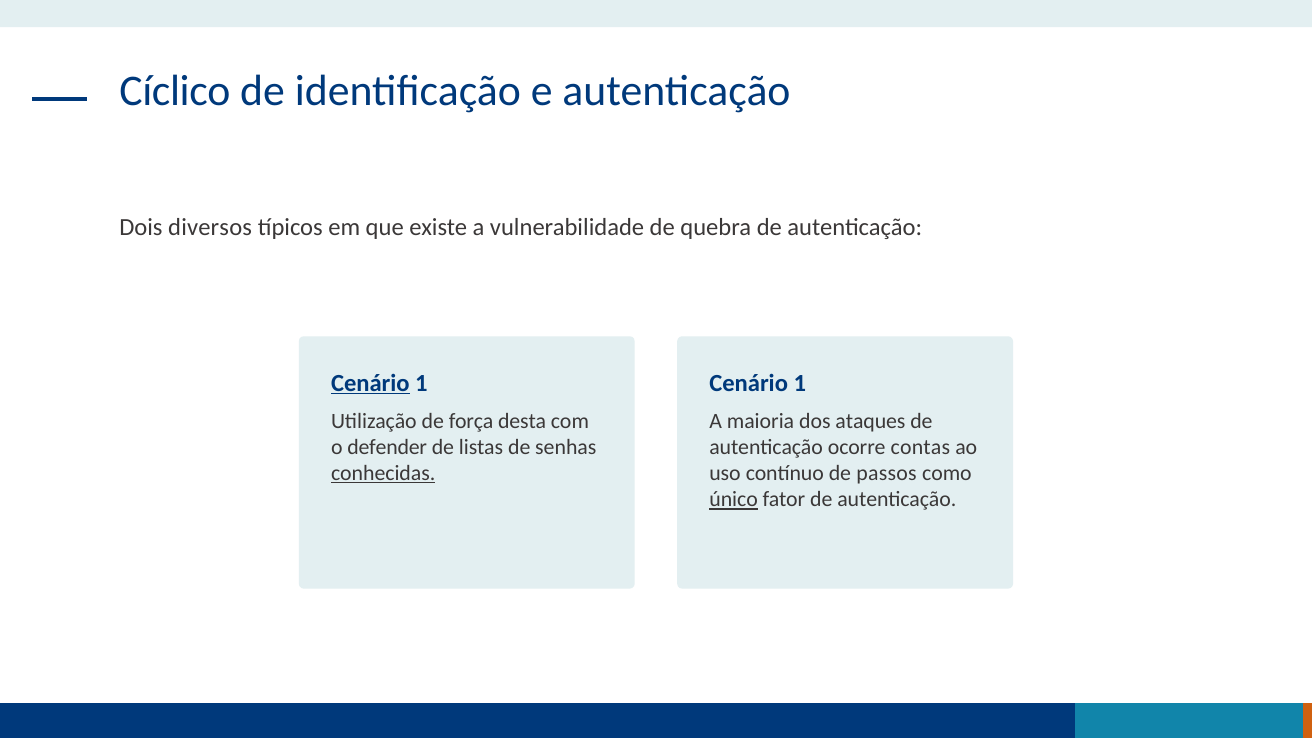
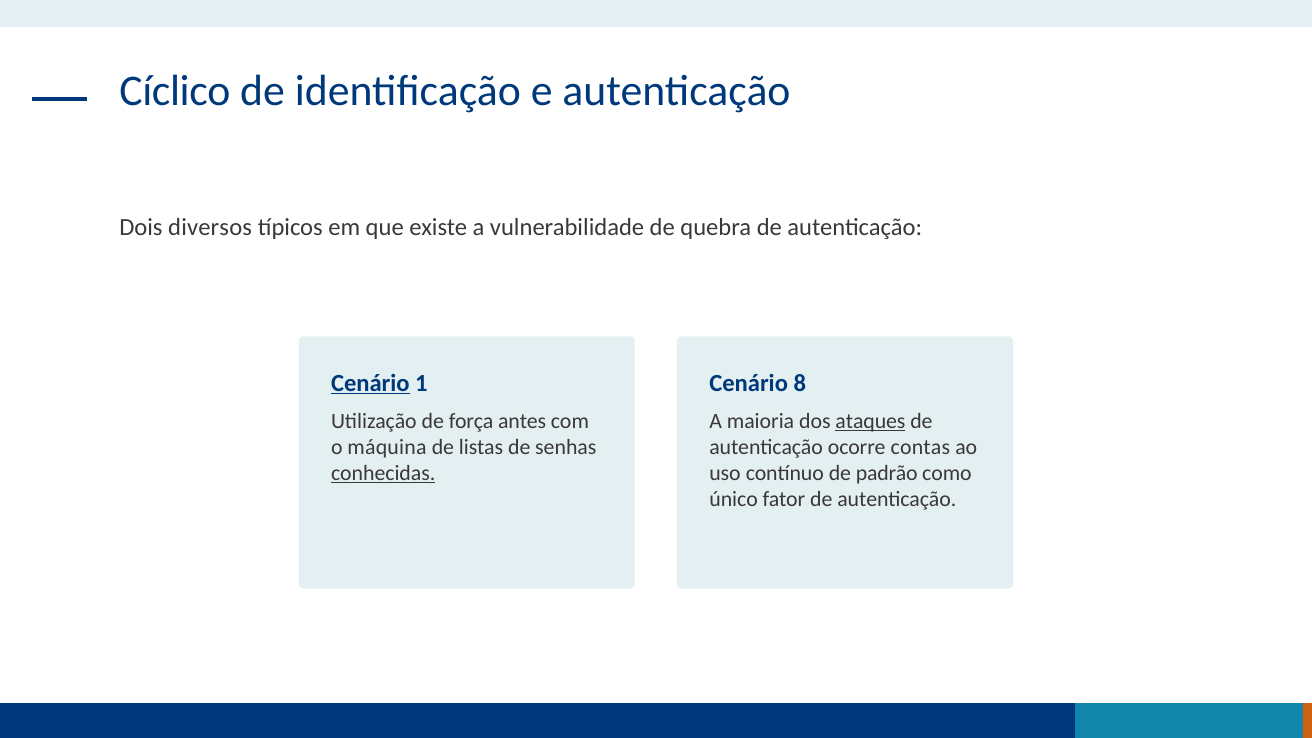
1: 1 -> 8 (800, 383)
desta: desta -> antes (522, 421)
ataques underline: none -> present (870, 421)
defender: defender -> máquina (387, 447)
passos: passos -> padrão (887, 473)
único underline: present -> none (734, 500)
